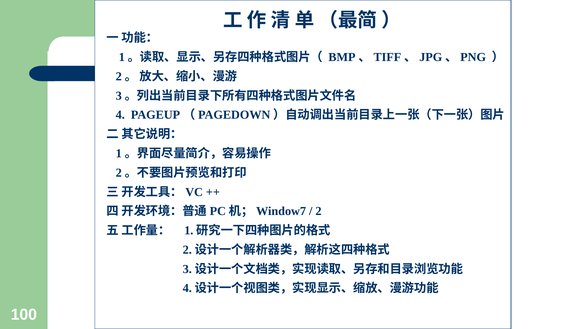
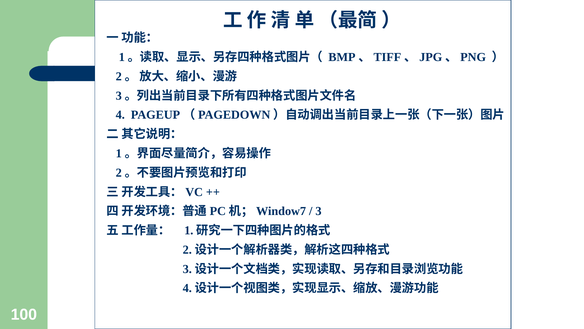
2: 2 -> 3 (318, 211)
